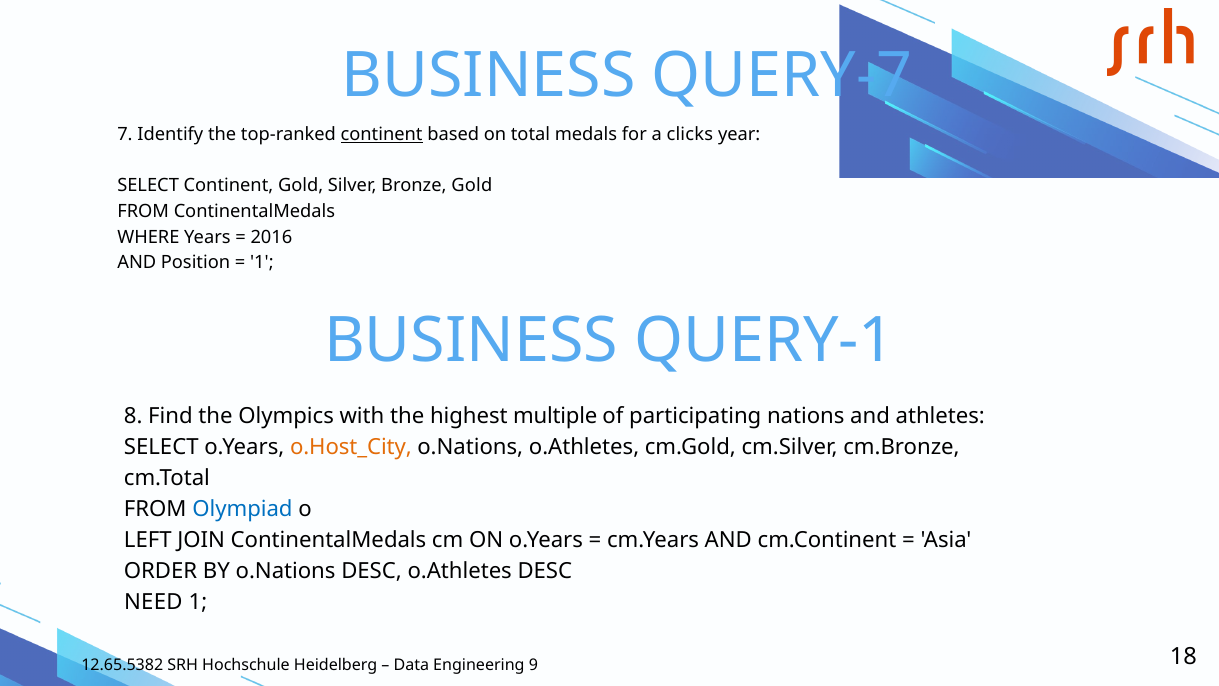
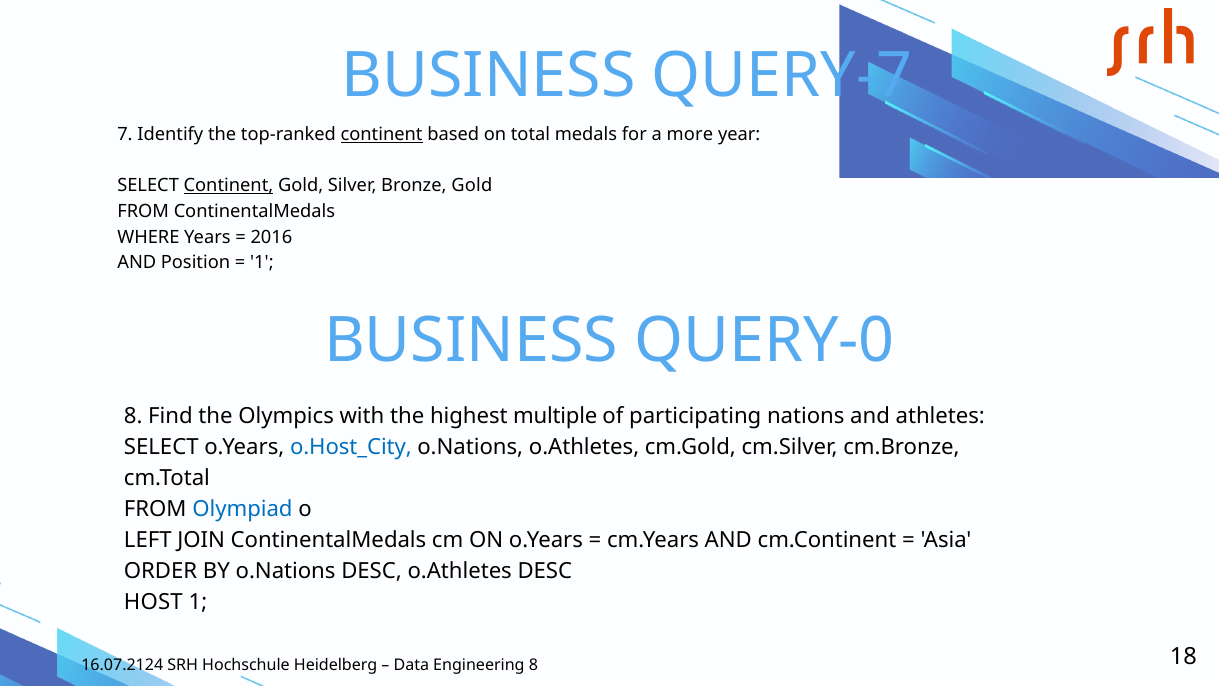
clicks: clicks -> more (690, 134)
Continent underline: none -> present (228, 186)
QUERY-1: QUERY-1 -> QUERY-0 (765, 340)
o.Host_City colour: orange -> blue (351, 447)
NEED: NEED -> HOST (153, 602)
12.65.5382: 12.65.5382 -> 16.07.2124 (122, 665)
Engineering 9: 9 -> 8 (533, 665)
